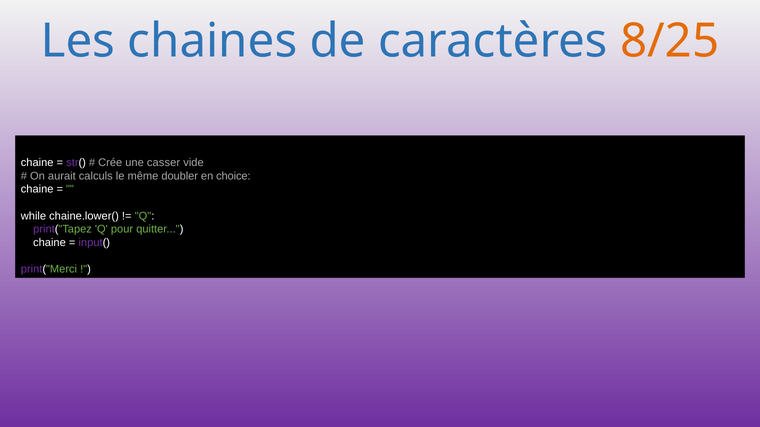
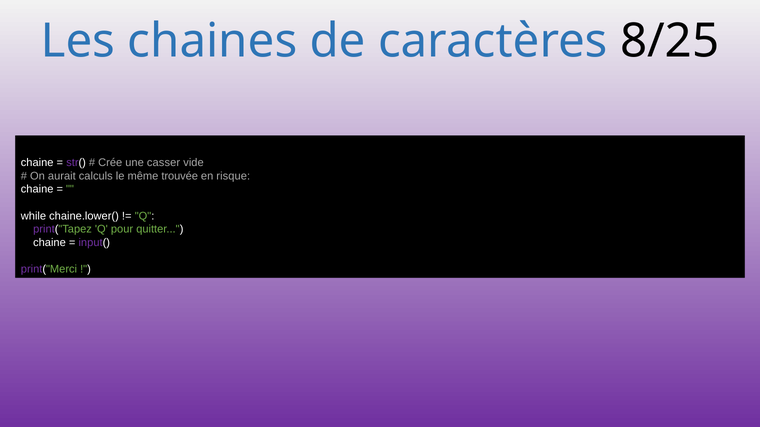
8/25 colour: orange -> black (670, 41)
doubler: doubler -> trouvée (180, 176)
choice: choice -> risque (233, 176)
